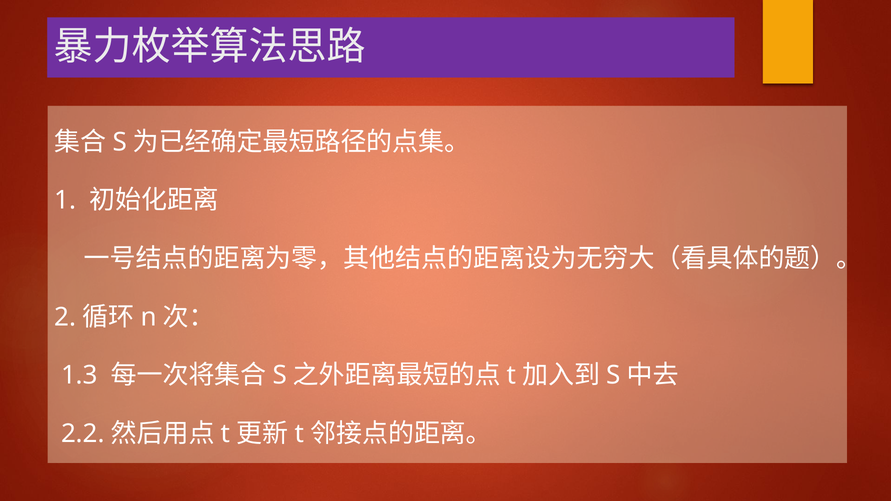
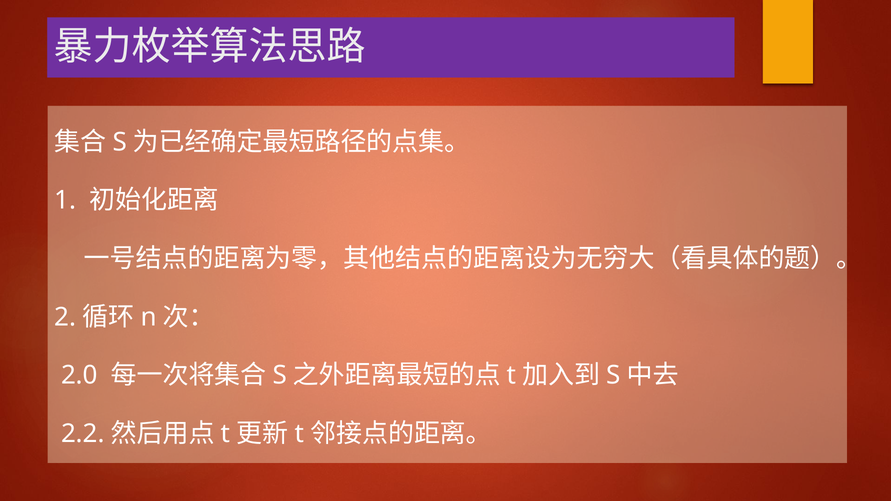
1.3: 1.3 -> 2.0 (79, 375)
